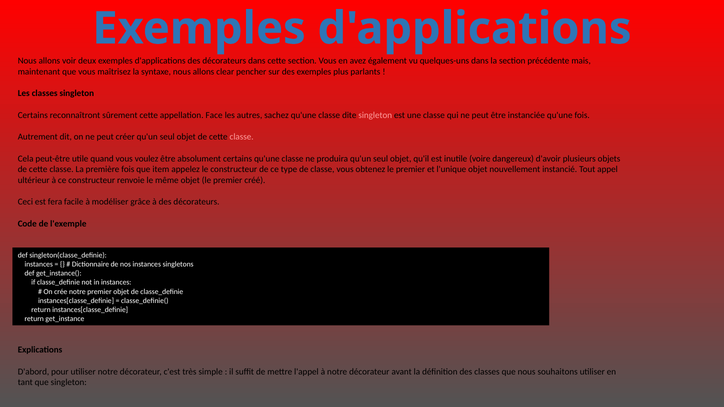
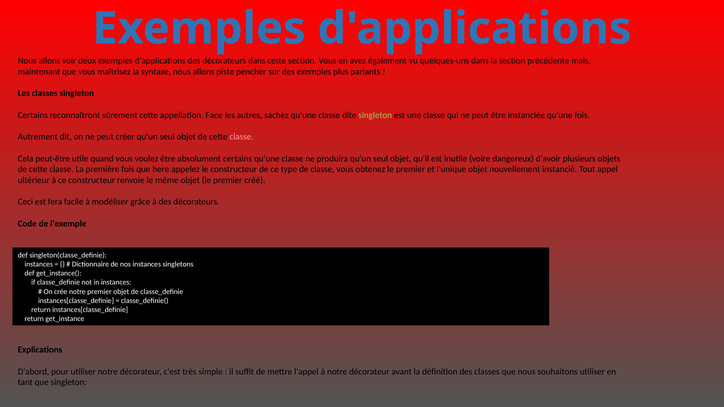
clear: clear -> piste (225, 72)
singleton colour: pink -> light green (375, 115)
item: item -> here (161, 169)
